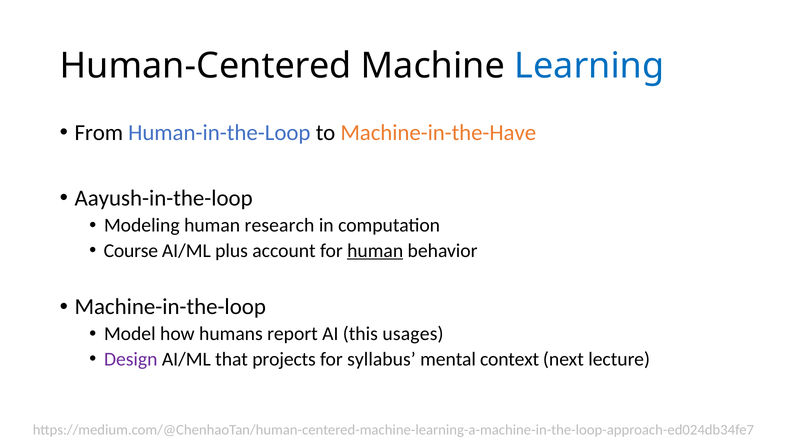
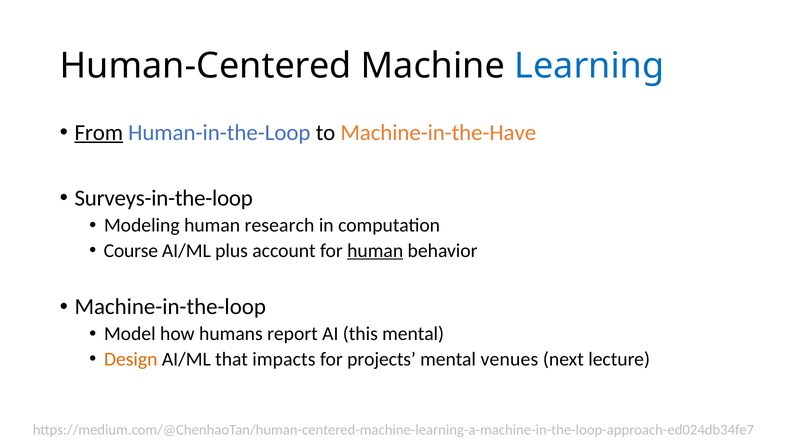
From underline: none -> present (99, 133)
Aayush-in-the-loop: Aayush-in-the-loop -> Surveys-in-the-loop (164, 199)
this usages: usages -> mental (413, 334)
Design colour: purple -> orange (131, 360)
projects: projects -> impacts (284, 360)
syllabus: syllabus -> projects (382, 360)
context: context -> venues (509, 360)
